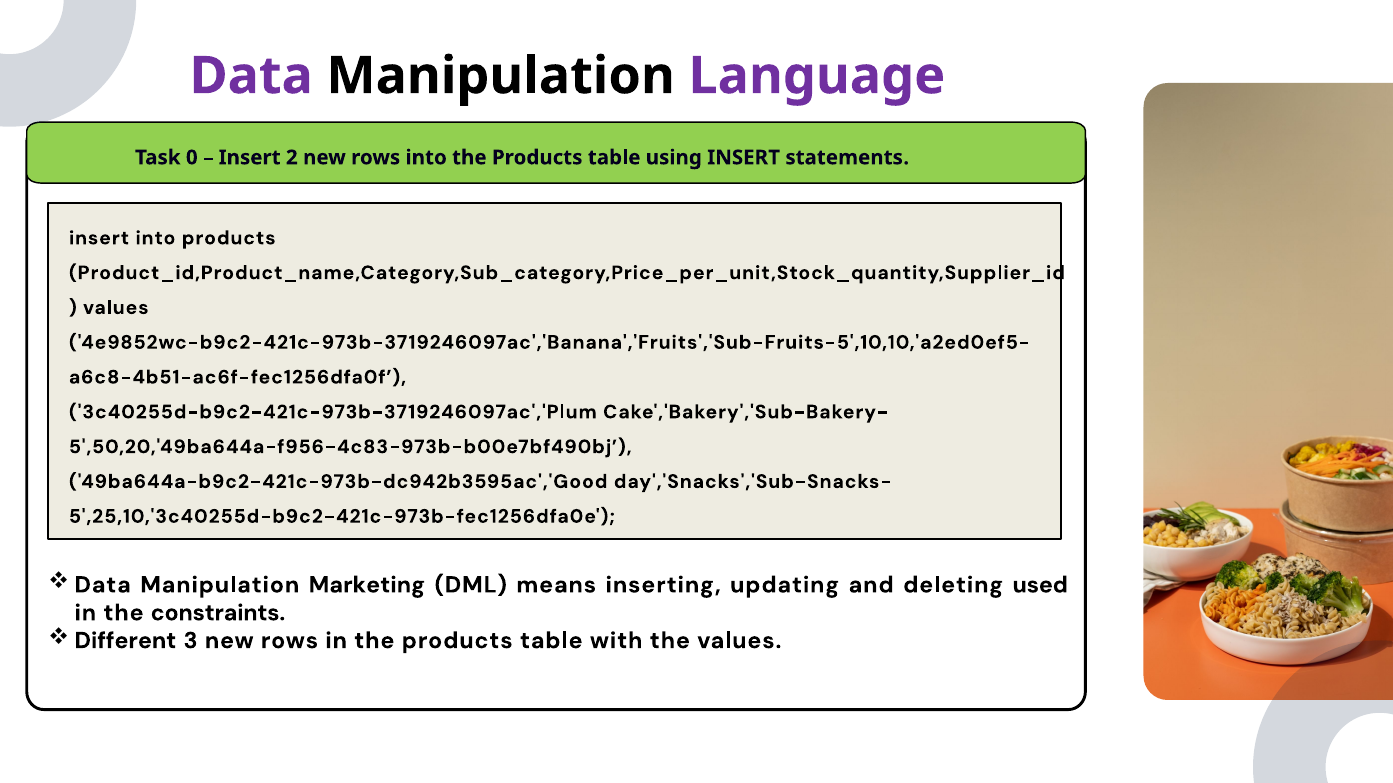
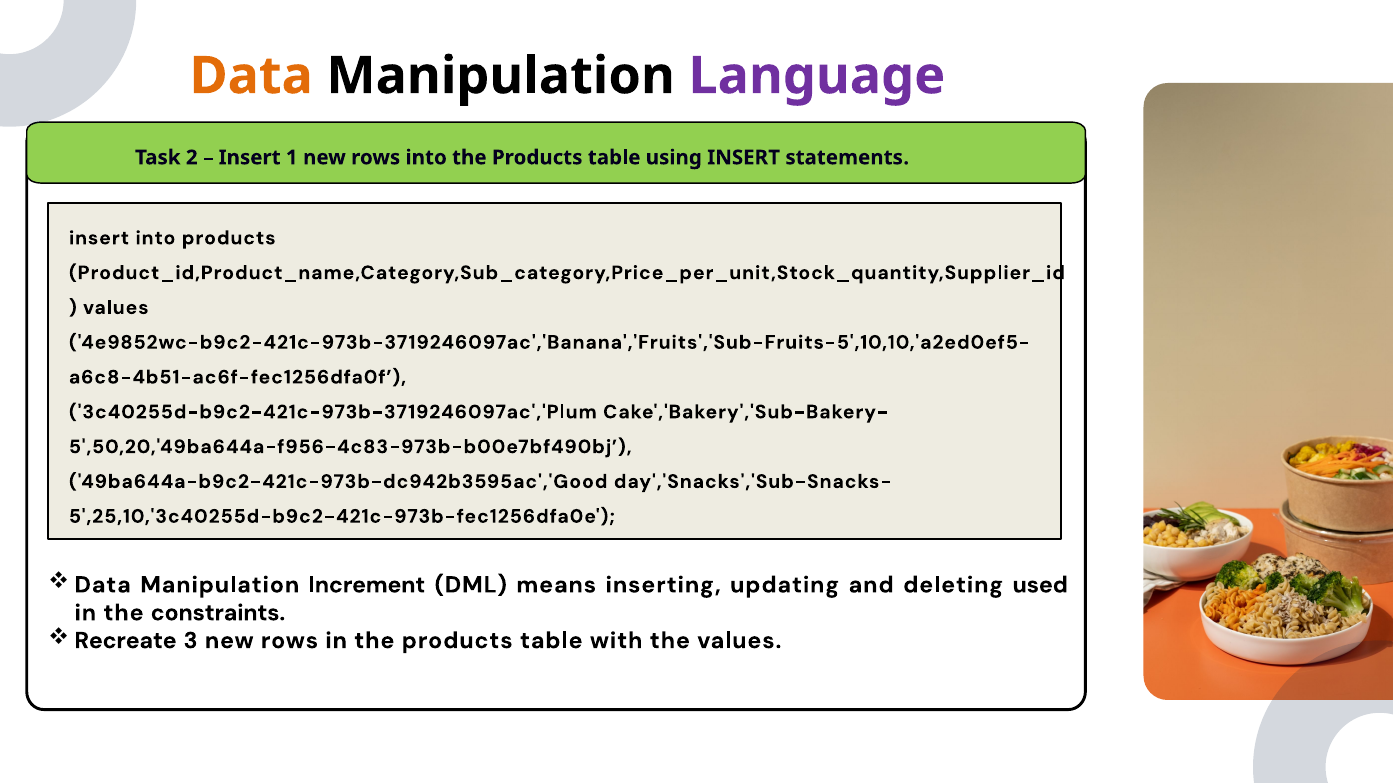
Data colour: purple -> orange (251, 76)
0: 0 -> 2 (192, 158)
2: 2 -> 1 (292, 158)
Marketing: Marketing -> Increment (367, 585)
Different: Different -> Recreate (126, 641)
